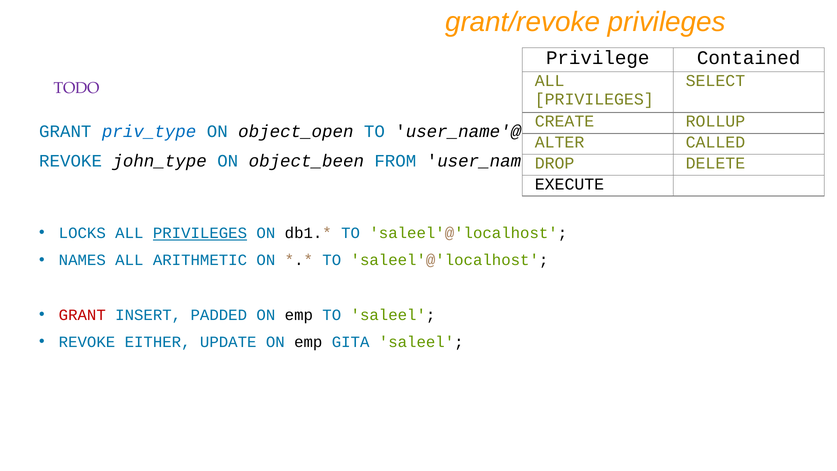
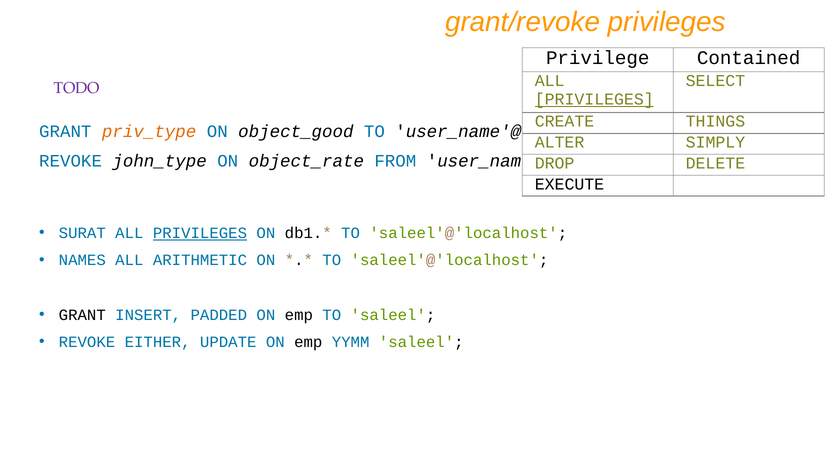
PRIVILEGES underline: none -> present (594, 99)
ROLLUP: ROLLUP -> THINGS (715, 121)
priv_type colour: blue -> orange (149, 132)
object_open: object_open -> object_good (296, 132)
CALLED: CALLED -> SIMPLY (715, 142)
object_been: object_been -> object_rate (306, 161)
LOCKS: LOCKS -> SURAT (82, 233)
GRANT colour: red -> black (82, 315)
GITA: GITA -> YYMM (351, 342)
